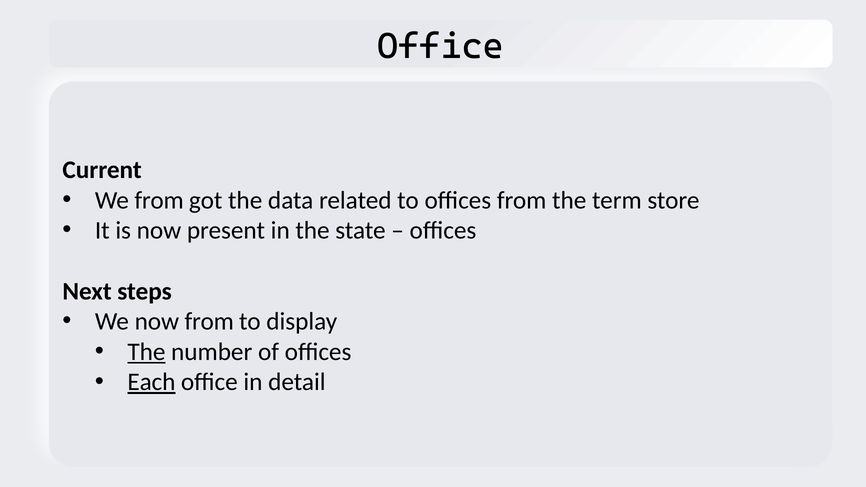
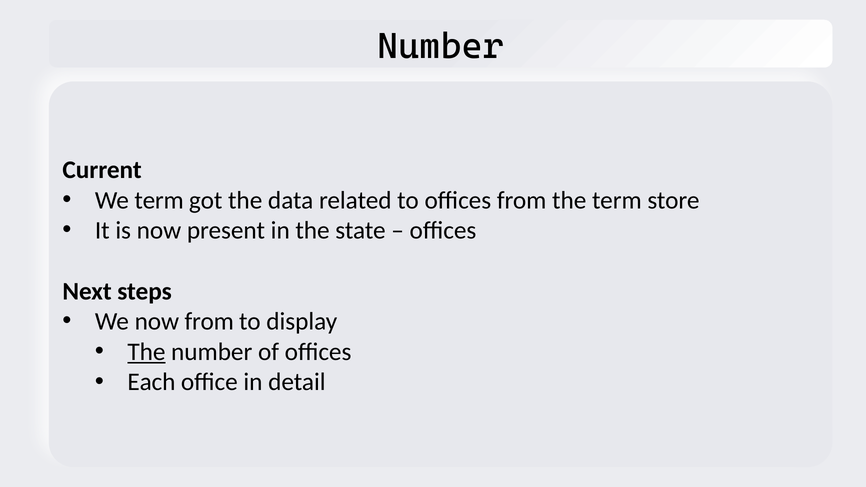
Office: Office -> Number (441, 46)
We from: from -> term (159, 200)
Each underline: present -> none (151, 382)
